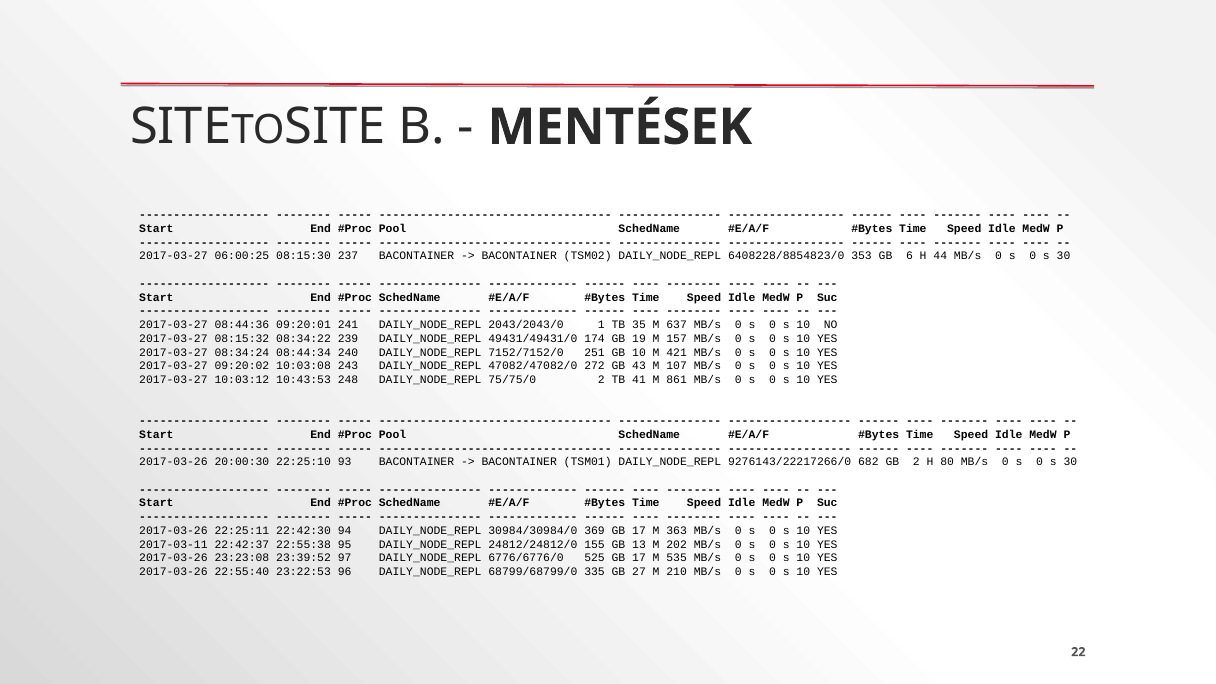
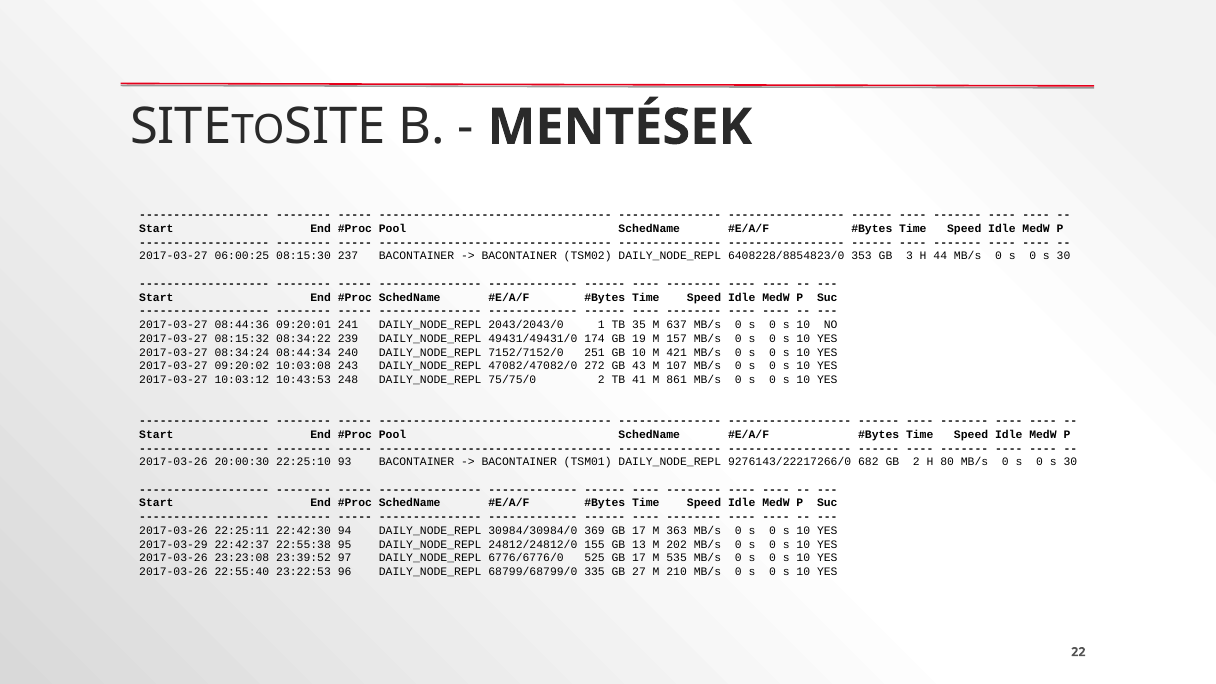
6: 6 -> 3 (909, 256)
2017-03-11: 2017-03-11 -> 2017-03-29 (173, 544)
